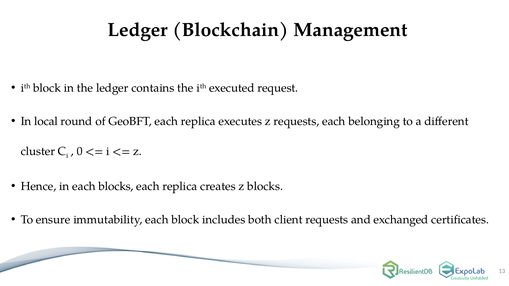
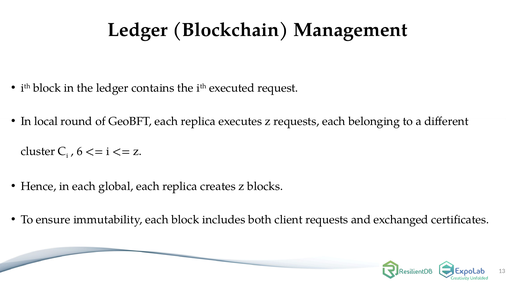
0: 0 -> 6 (80, 151)
each blocks: blocks -> global (116, 187)
